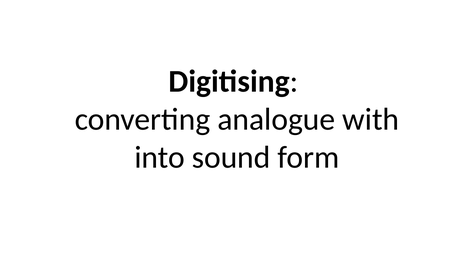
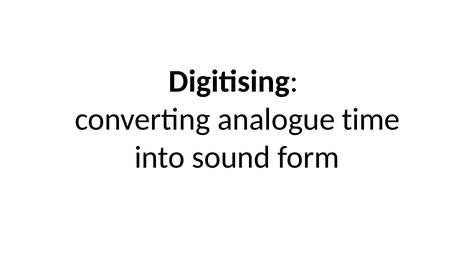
with: with -> time (371, 119)
